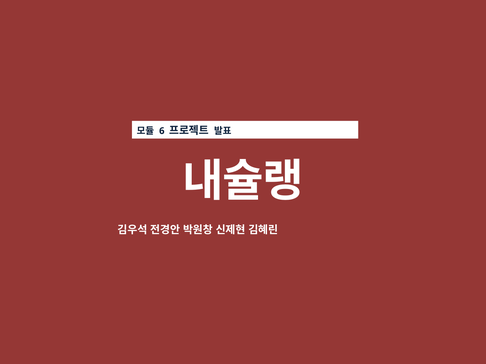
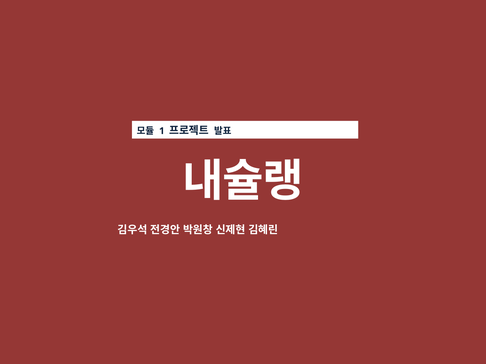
6: 6 -> 1 (162, 131)
